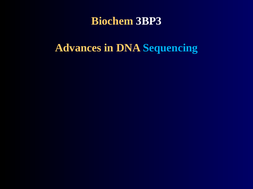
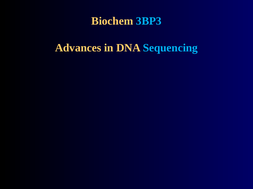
3BP3 colour: white -> light blue (149, 21)
